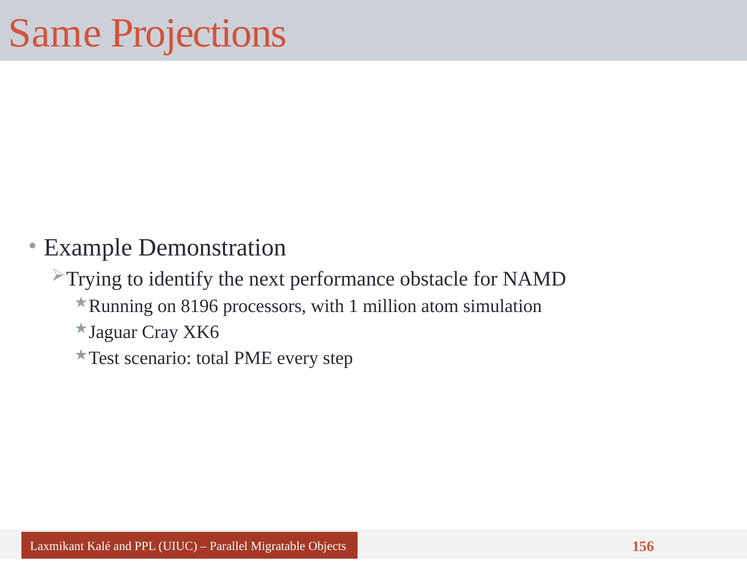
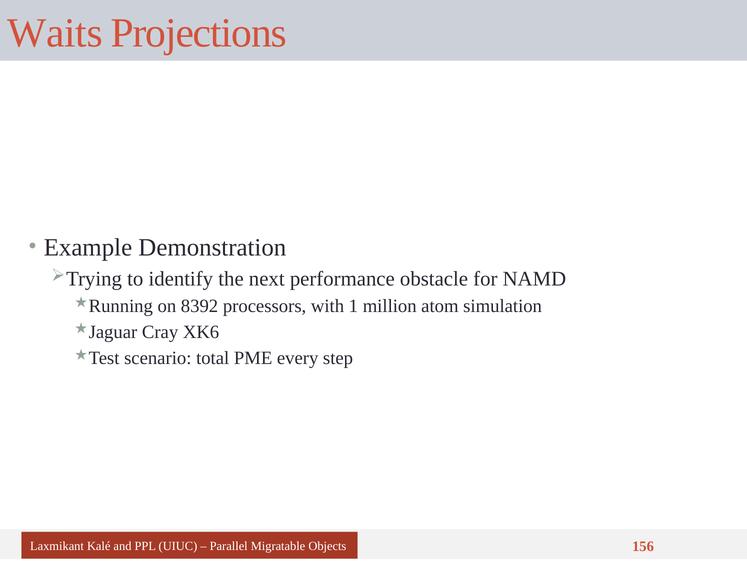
Same: Same -> Waits (55, 33)
8196: 8196 -> 8392 (200, 306)
